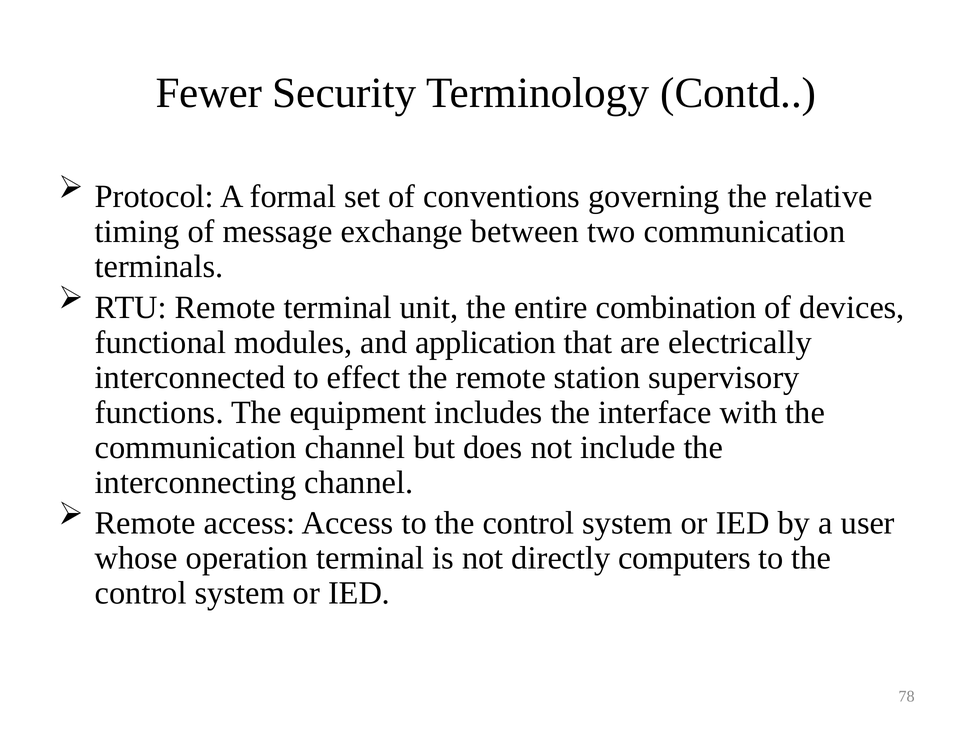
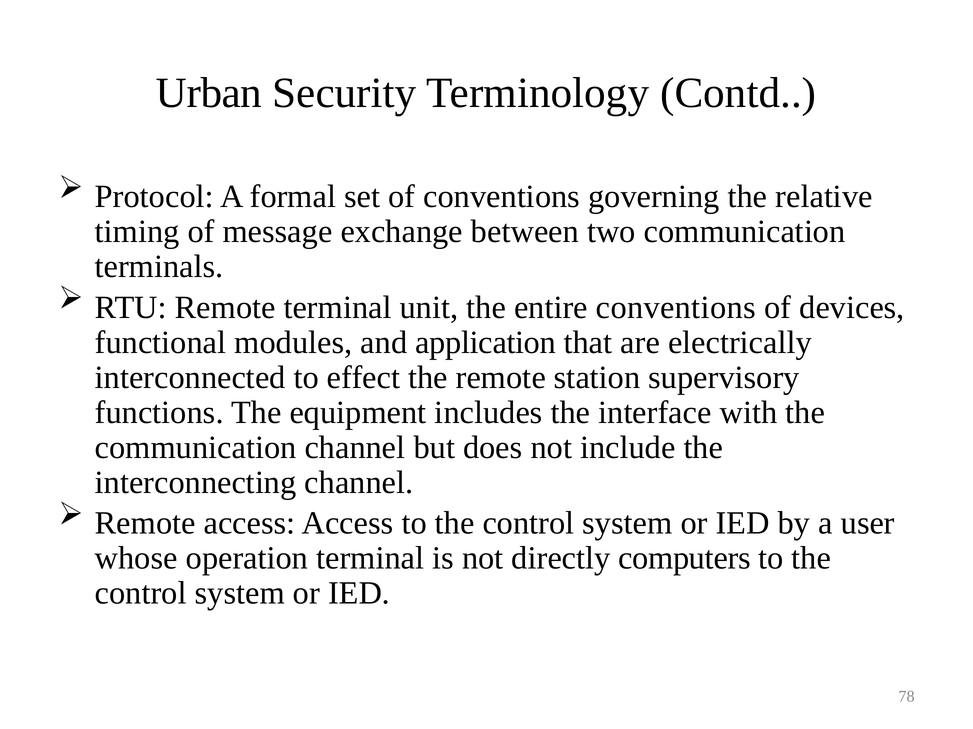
Fewer: Fewer -> Urban (209, 93)
entire combination: combination -> conventions (676, 308)
